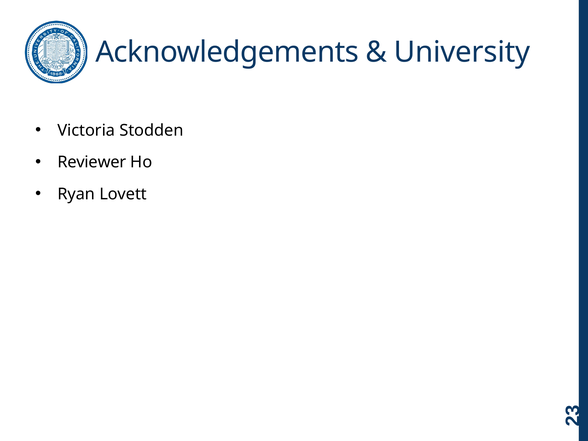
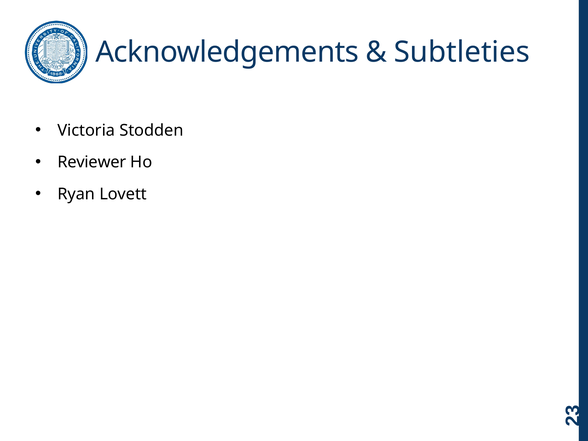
University: University -> Subtleties (462, 52)
